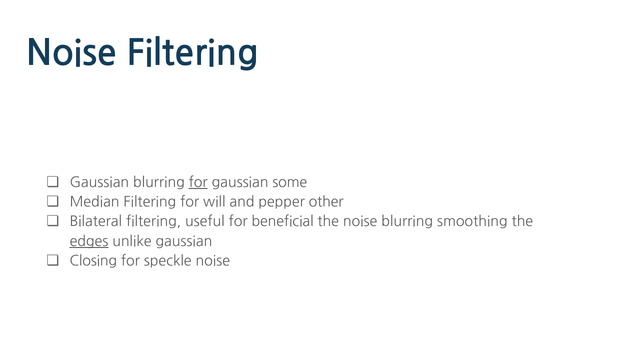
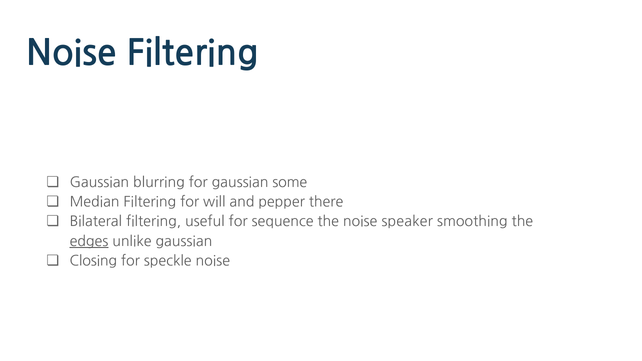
for underline: present -> none (198, 183)
other: other -> there (326, 202)
beneficial: beneficial -> sequence (283, 222)
noise blurring: blurring -> speaker (407, 222)
